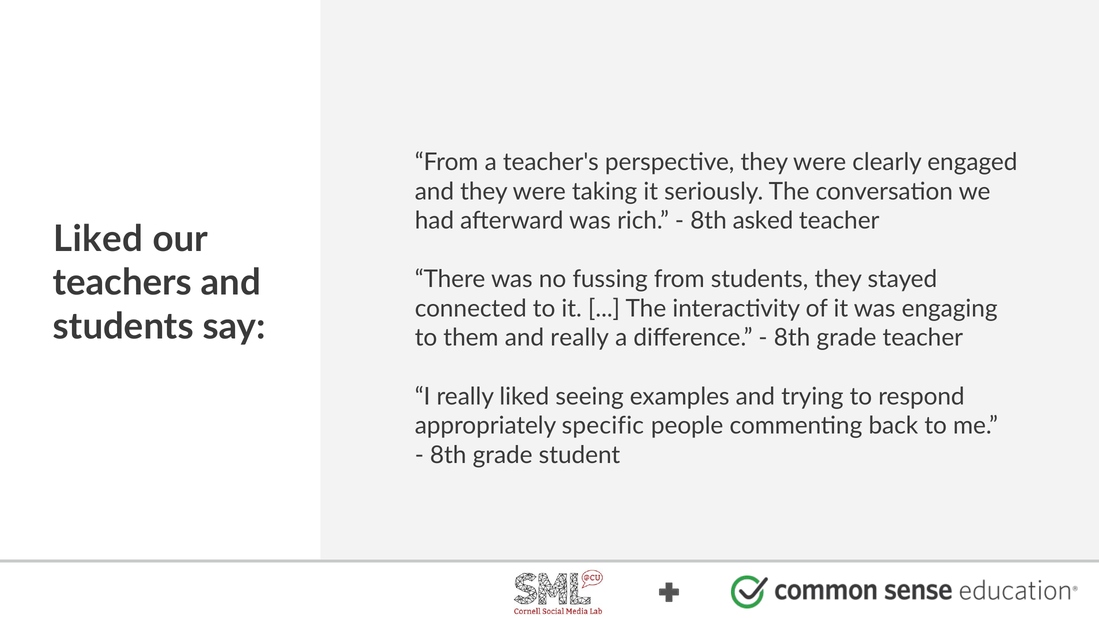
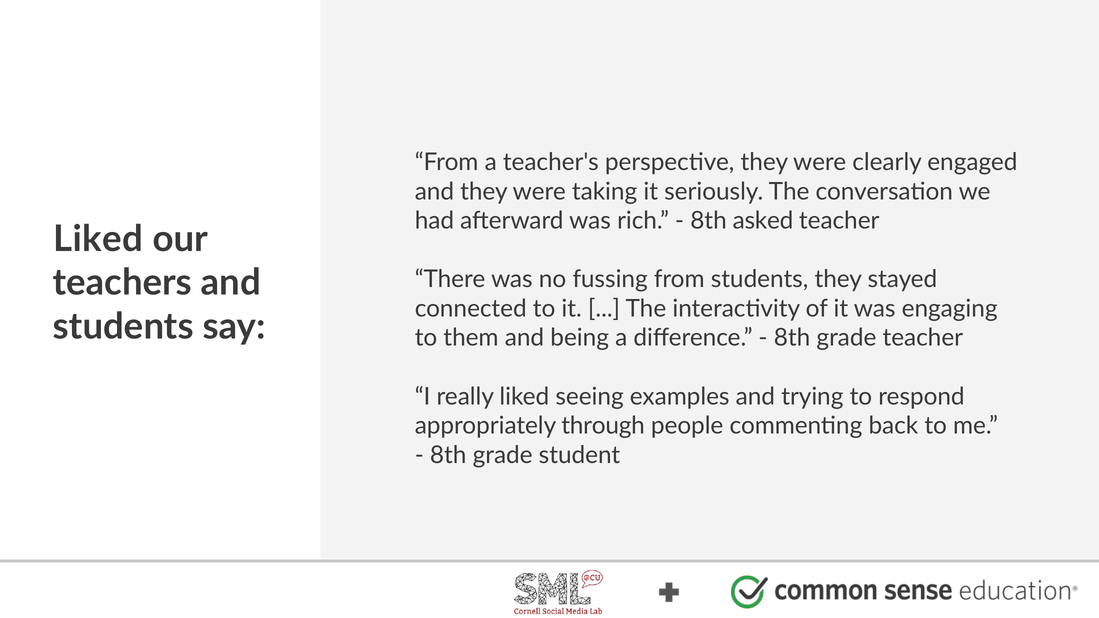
and really: really -> being (580, 338)
specific: specific -> through (603, 426)
